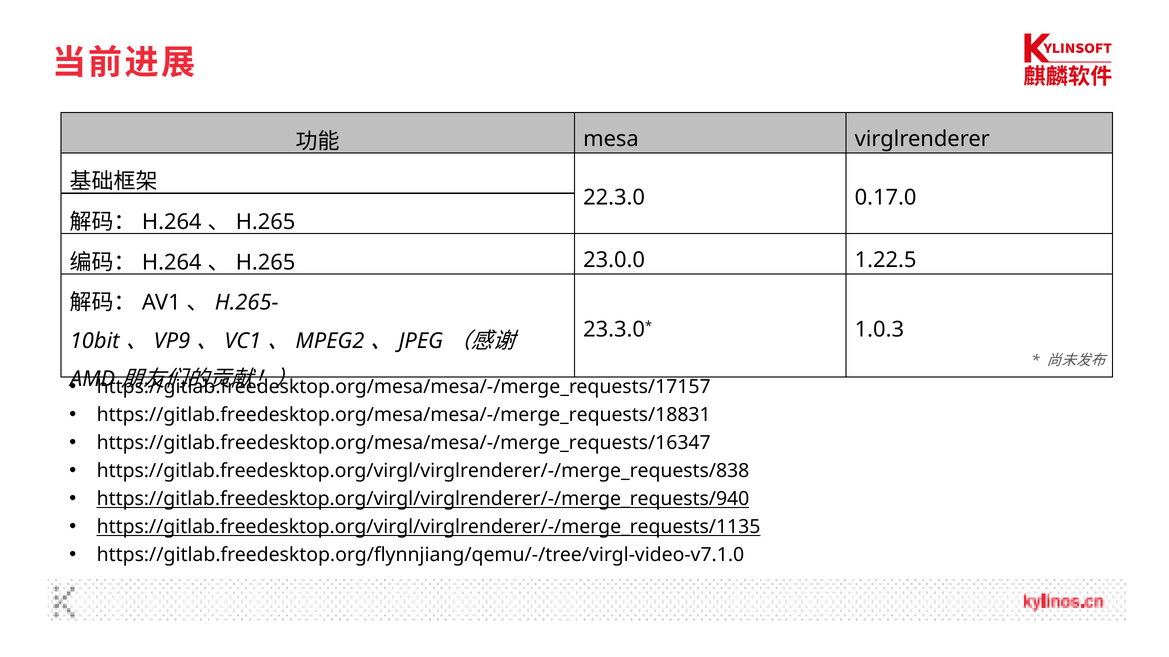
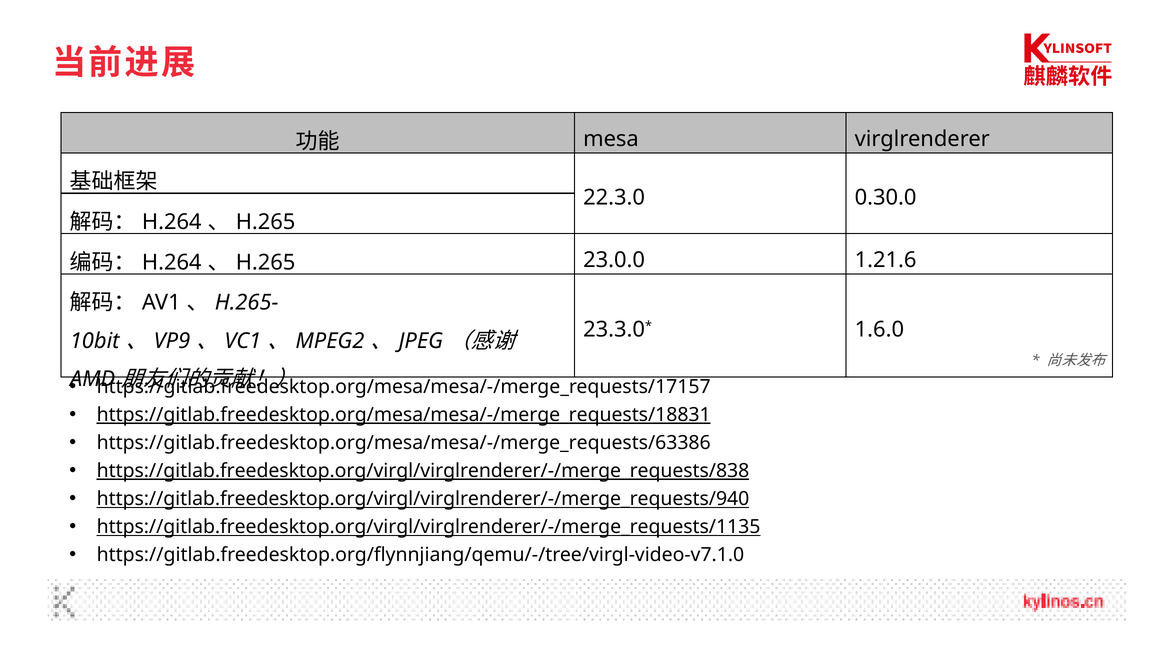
0.17.0: 0.17.0 -> 0.30.0 (886, 198)
1.22.5: 1.22.5 -> 1.21.6 (886, 260)
1.0.3: 1.0.3 -> 1.6.0 (879, 330)
https://gitlab.freedesktop.org/mesa/mesa/-/merge_requests/18831 underline: none -> present (404, 415)
https://gitlab.freedesktop.org/mesa/mesa/-/merge_requests/16347: https://gitlab.freedesktop.org/mesa/mesa/-/merge_requests/16347 -> https://gitlab.freedesktop.org/mesa/mesa/-/merge_requests/63386 (404, 443)
https://gitlab.freedesktop.org/virgl/virglrenderer/-/merge_requests/838 underline: none -> present (423, 471)
